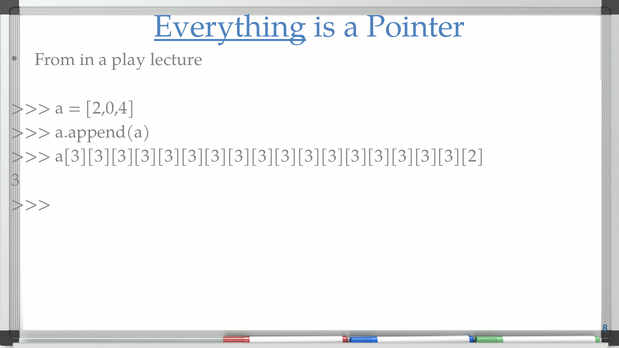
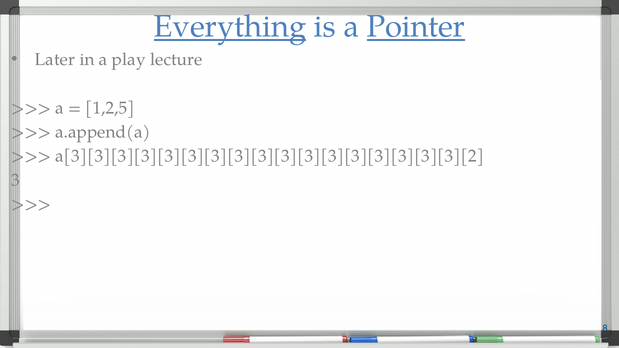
Pointer underline: none -> present (416, 27)
From: From -> Later (55, 60)
2,0,4: 2,0,4 -> 1,2,5 (110, 108)
